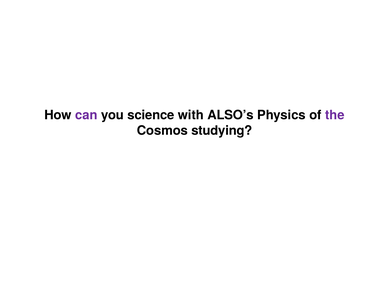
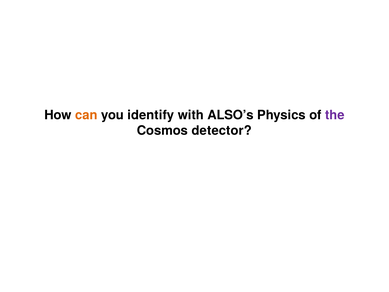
can colour: purple -> orange (86, 115)
science: science -> identify (151, 115)
studying: studying -> detector (222, 131)
